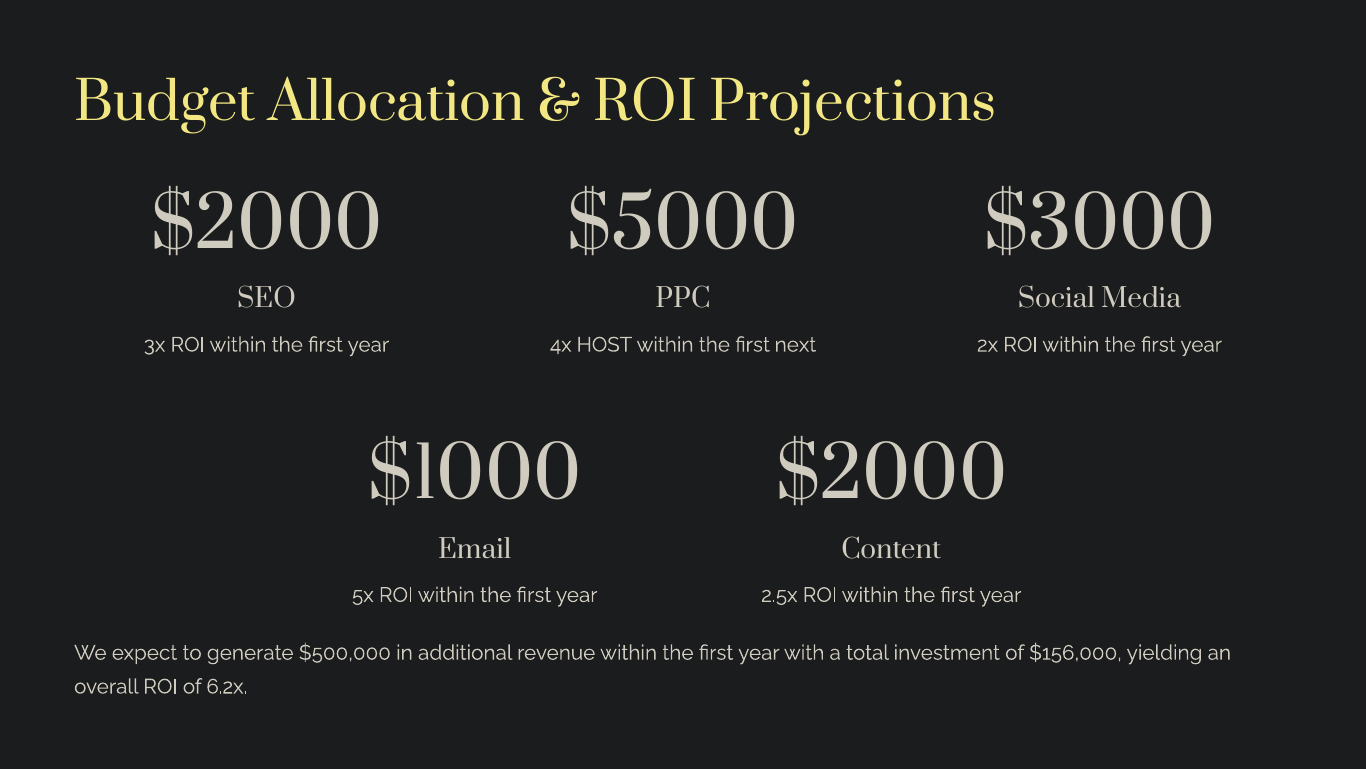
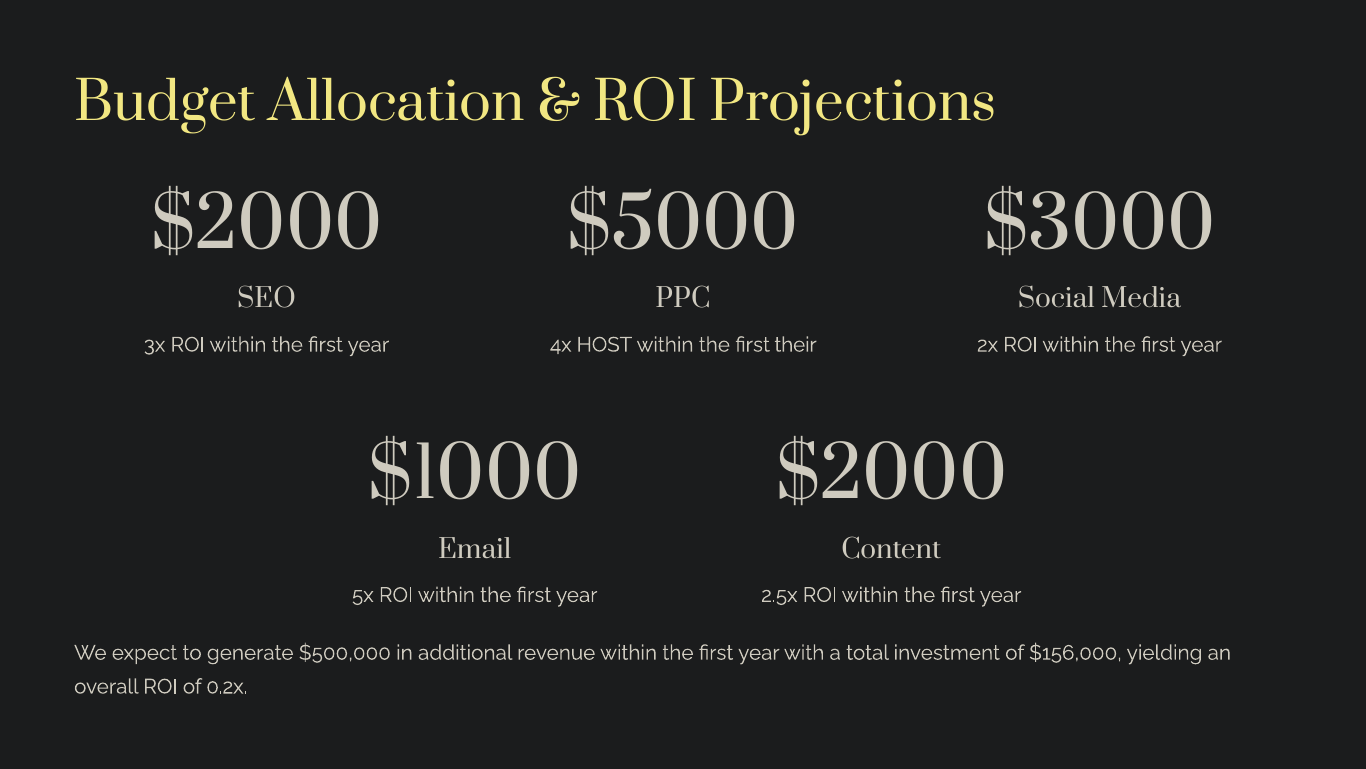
next: next -> their (796, 344)
6.2x: 6.2x -> 0.2x (227, 686)
